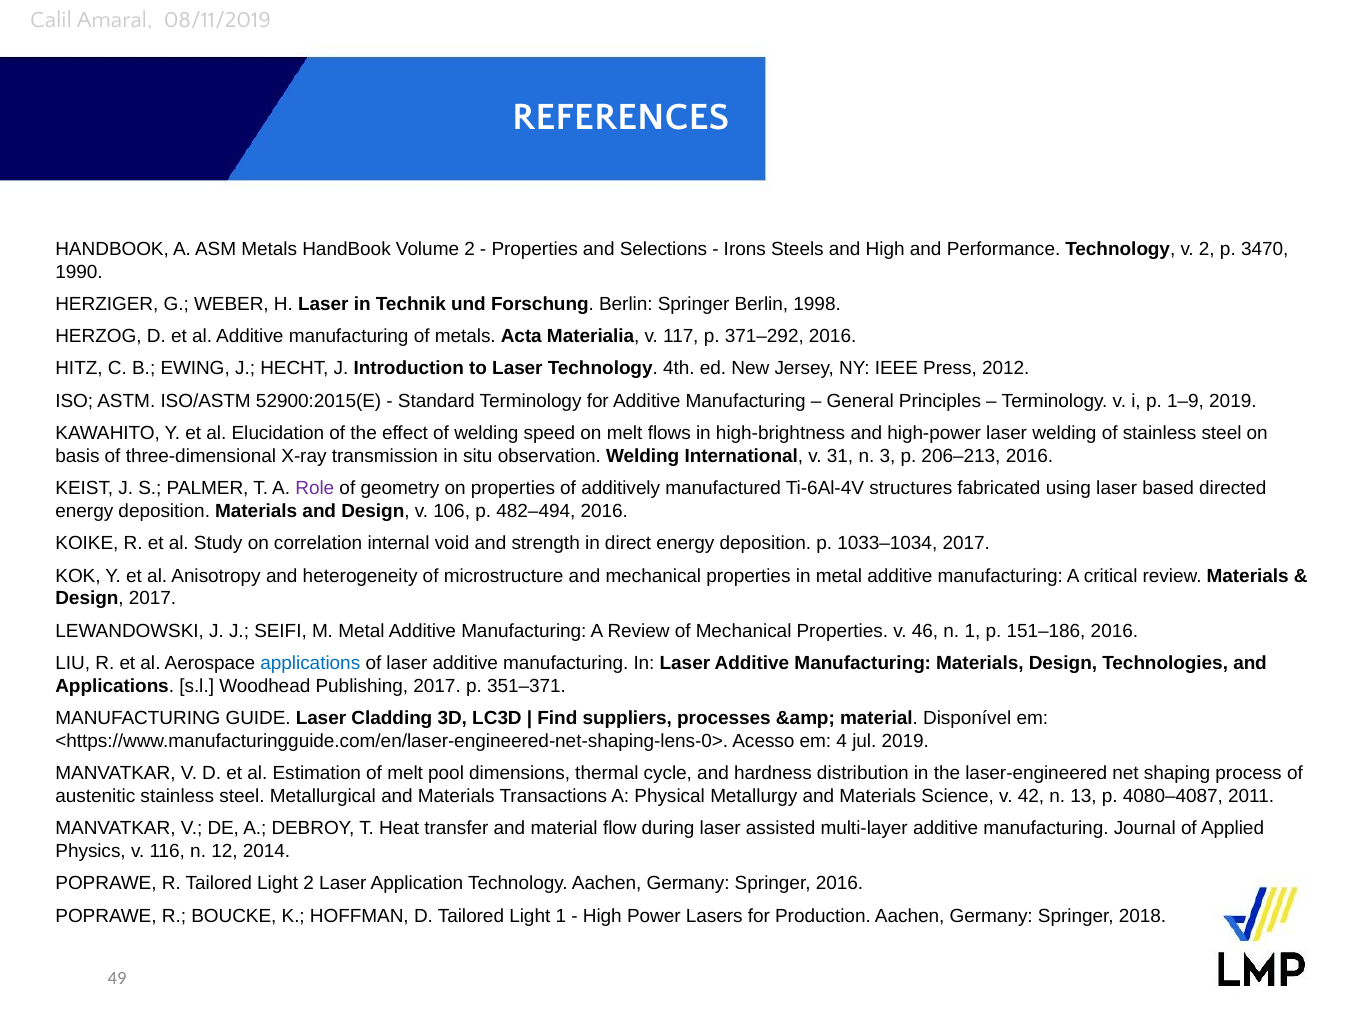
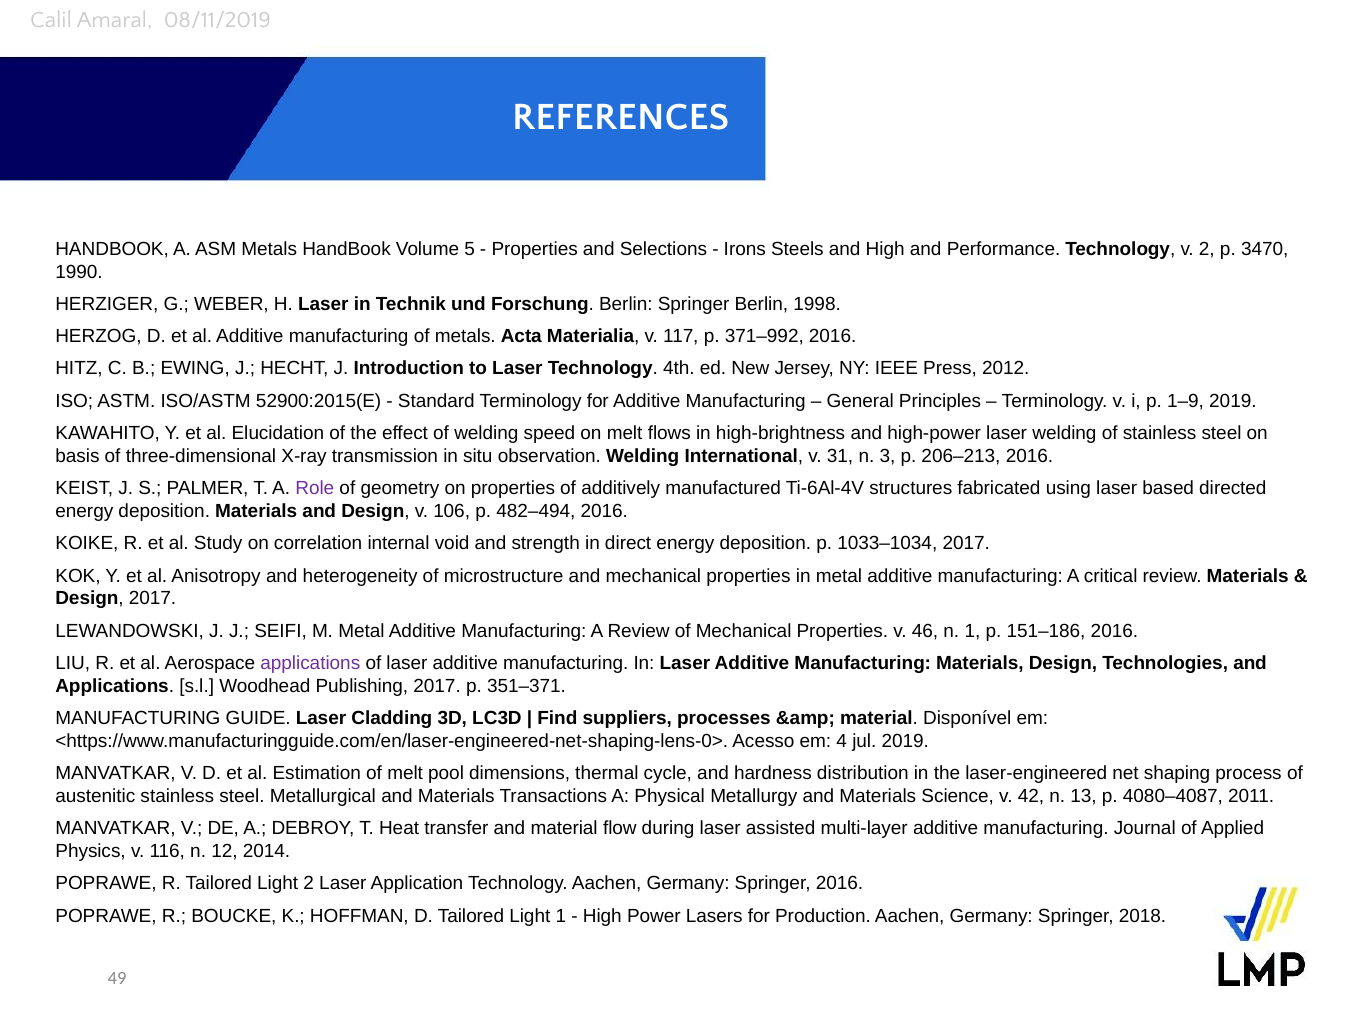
Volume 2: 2 -> 5 (470, 249)
371–292: 371–292 -> 371–992 (764, 337)
applications colour: blue -> purple (310, 663)
